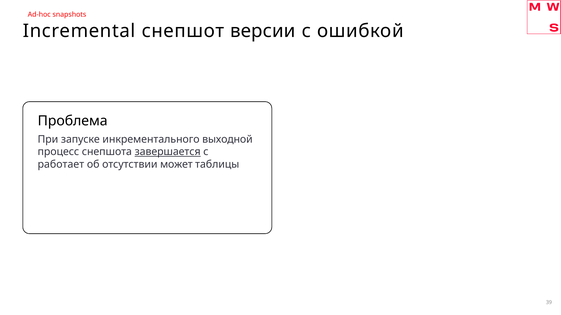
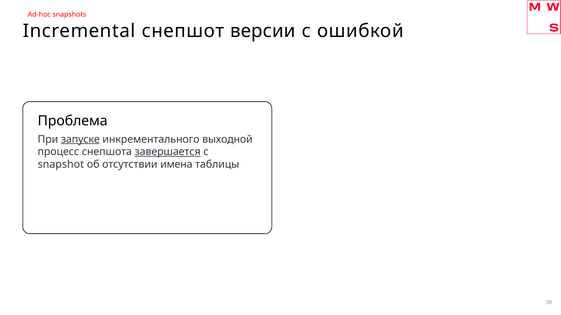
запуске underline: none -> present (80, 139)
работает: работает -> snapshot (61, 165)
может: может -> имена (176, 165)
